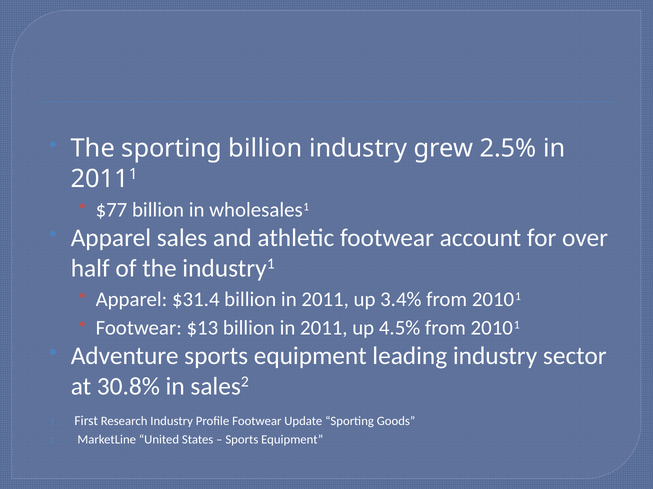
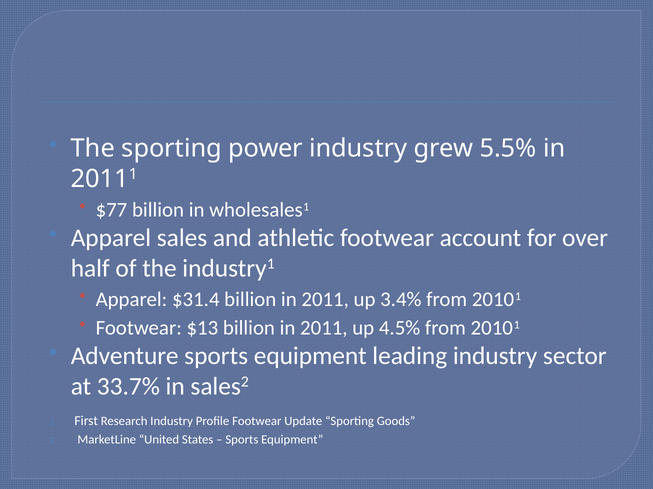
sporting billion: billion -> power (266, 149)
2.5%: 2.5% -> 5.5% (508, 149)
30.8%: 30.8% -> 33.7% (128, 387)
